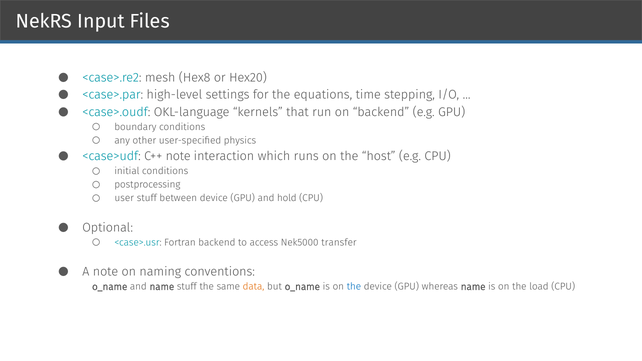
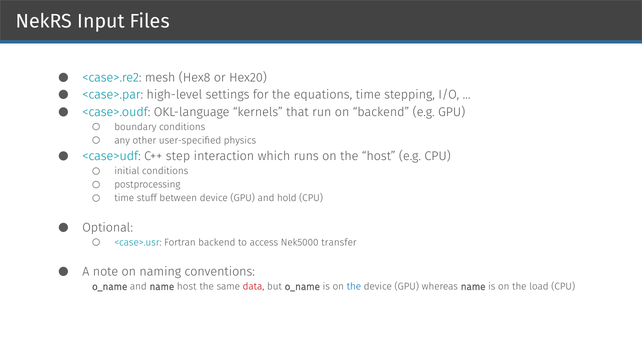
C++ note: note -> step (178, 156)
user: user -> time (124, 198)
name stuff: stuff -> host (187, 287)
data colour: orange -> red (254, 287)
